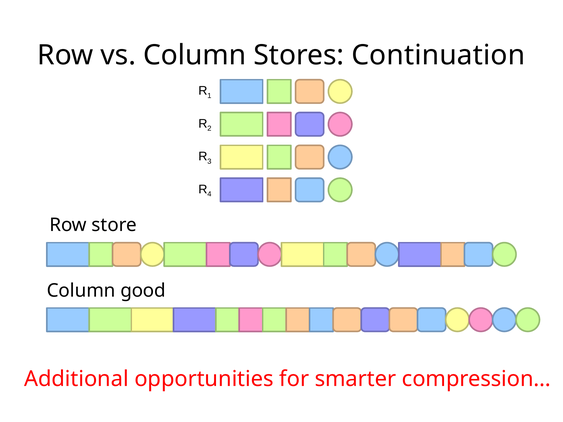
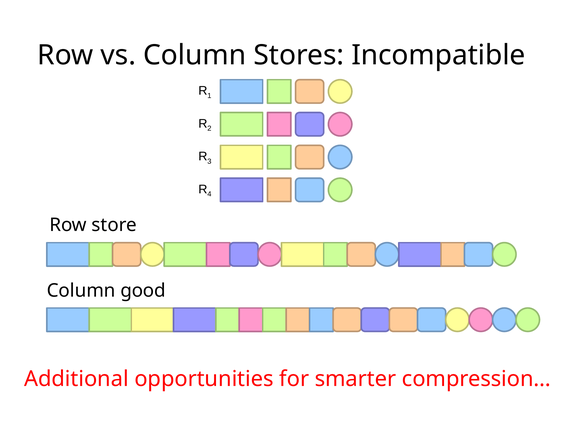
Continuation: Continuation -> Incompatible (438, 55)
